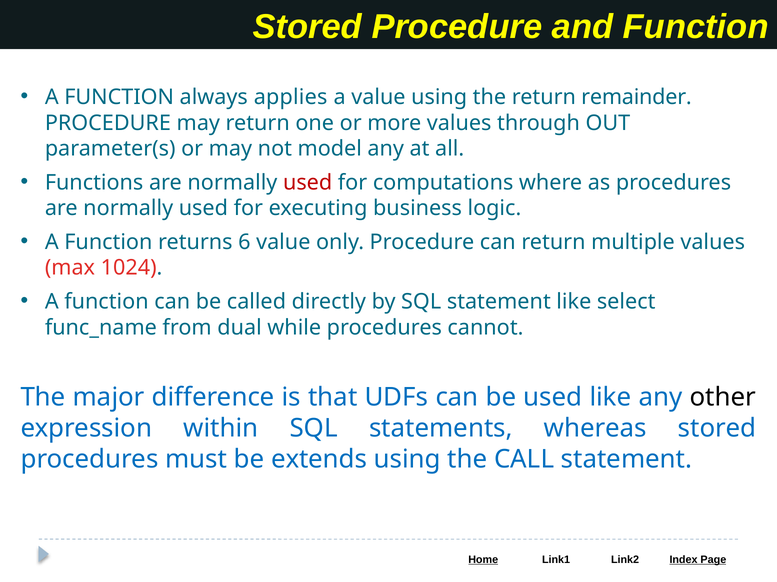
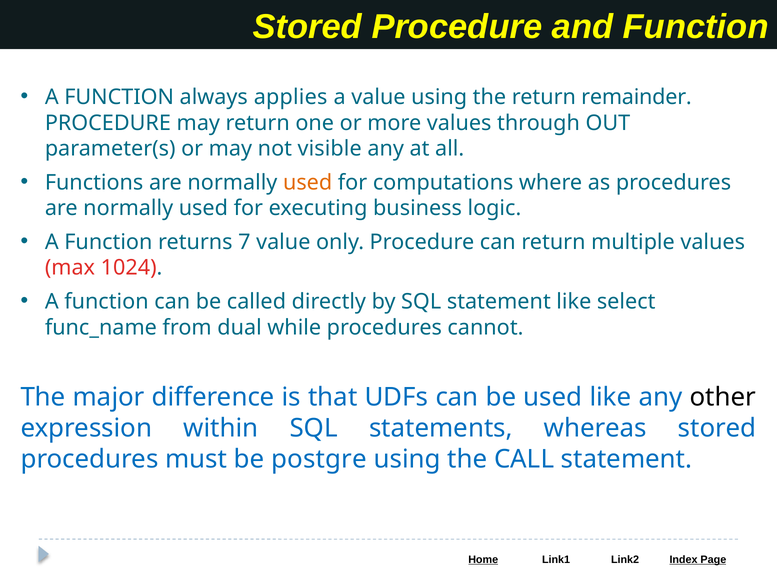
model: model -> visible (330, 149)
used colour: red -> orange (308, 183)
6: 6 -> 7 (244, 242)
extends: extends -> postgre (319, 460)
